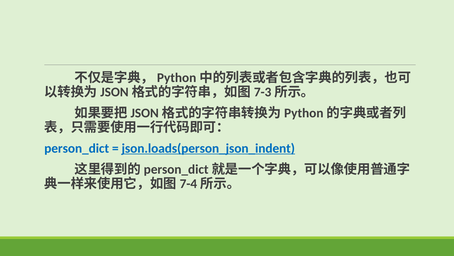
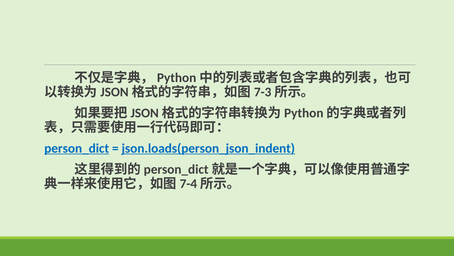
person_dict underline: none -> present (77, 148)
